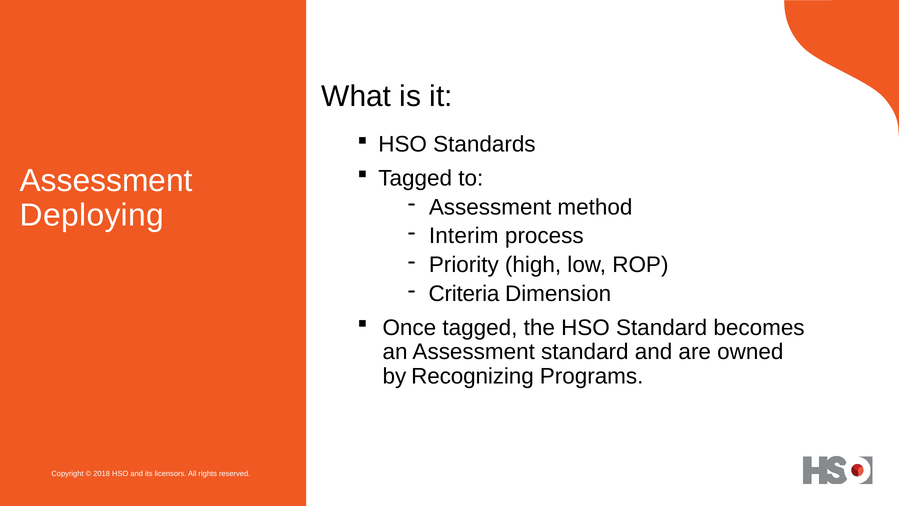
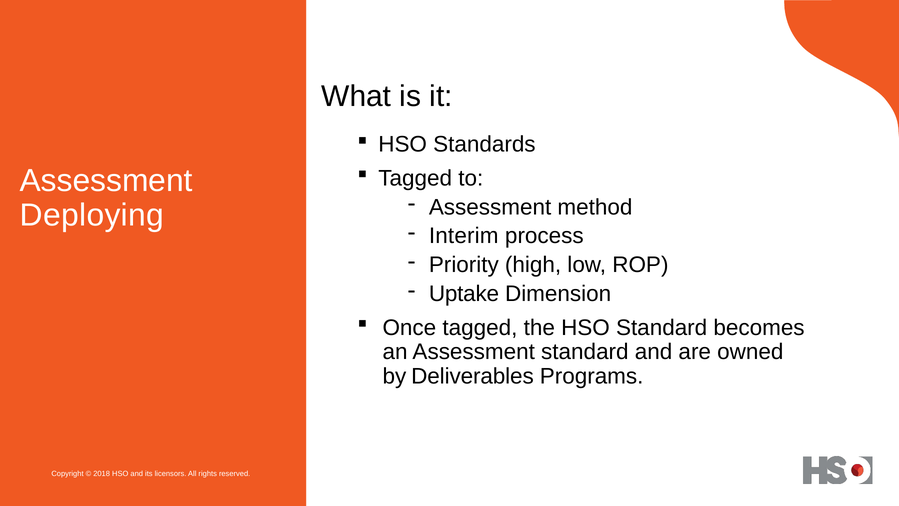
Criteria: Criteria -> Uptake (464, 294)
Recognizing: Recognizing -> Deliverables (472, 376)
